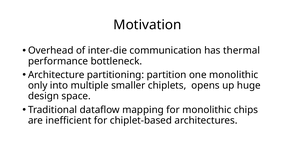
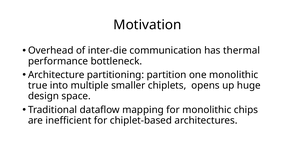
only: only -> true (38, 85)
